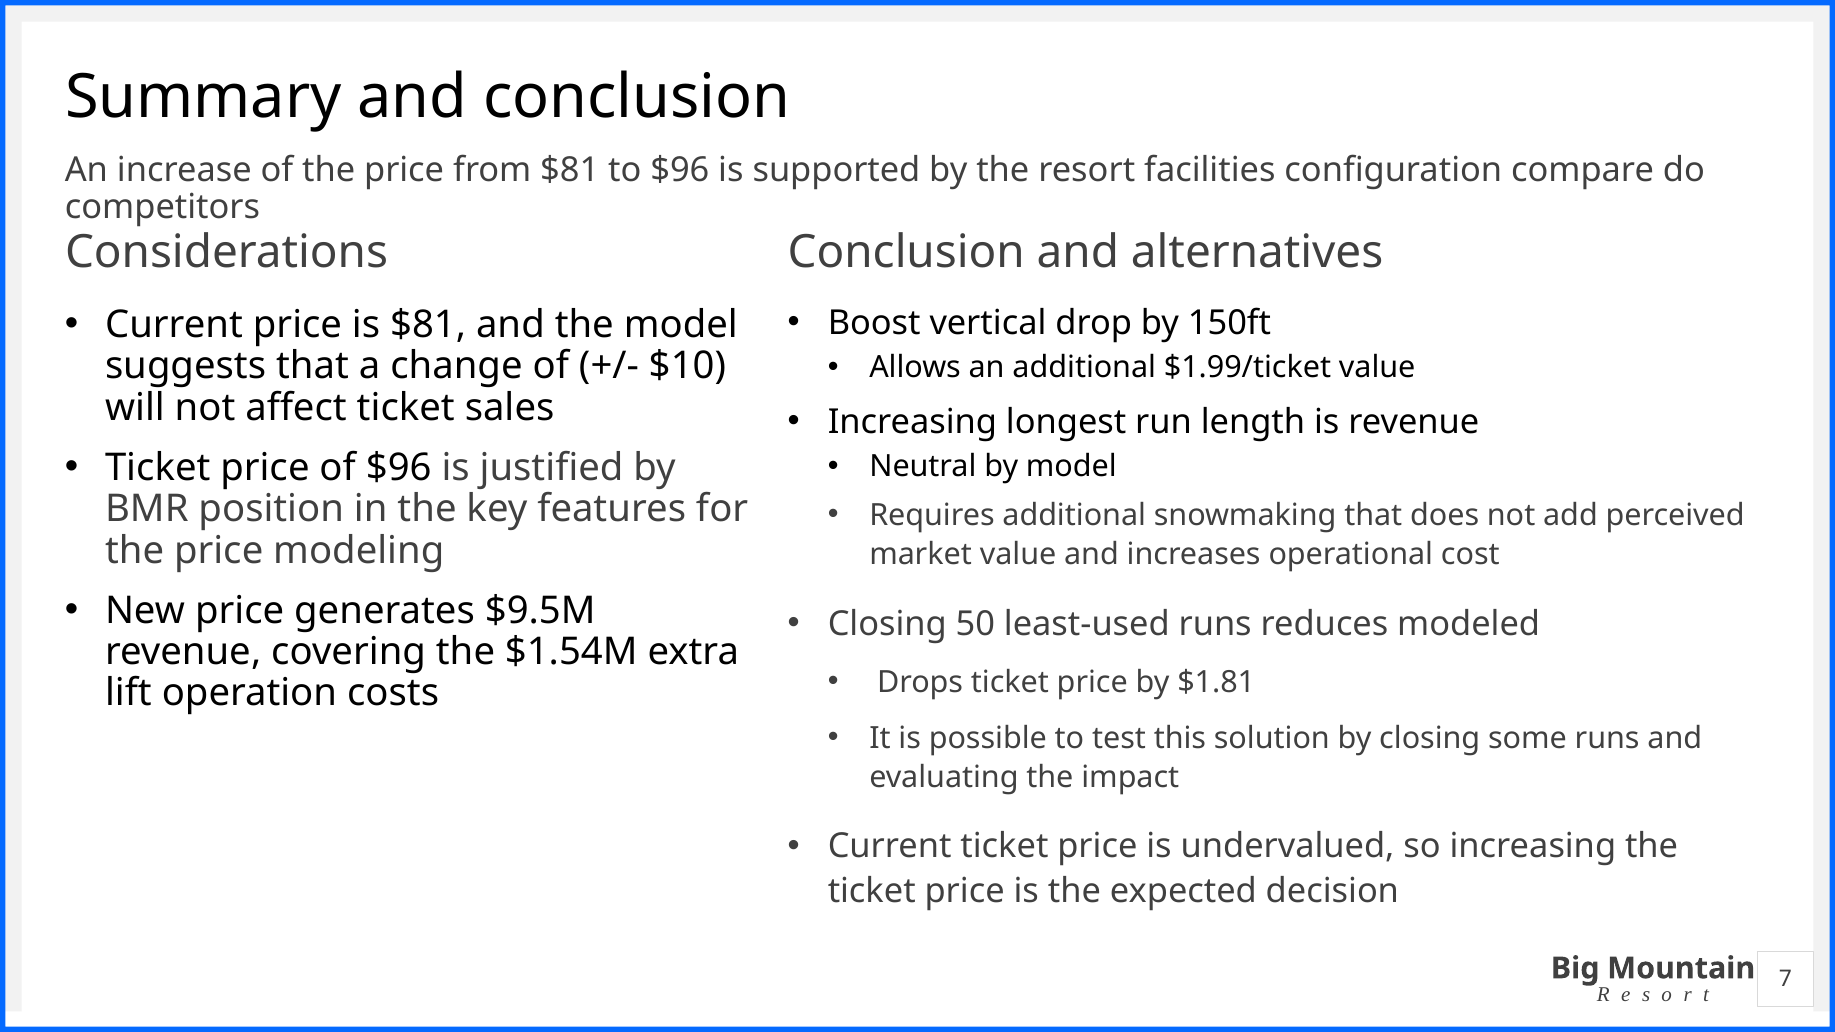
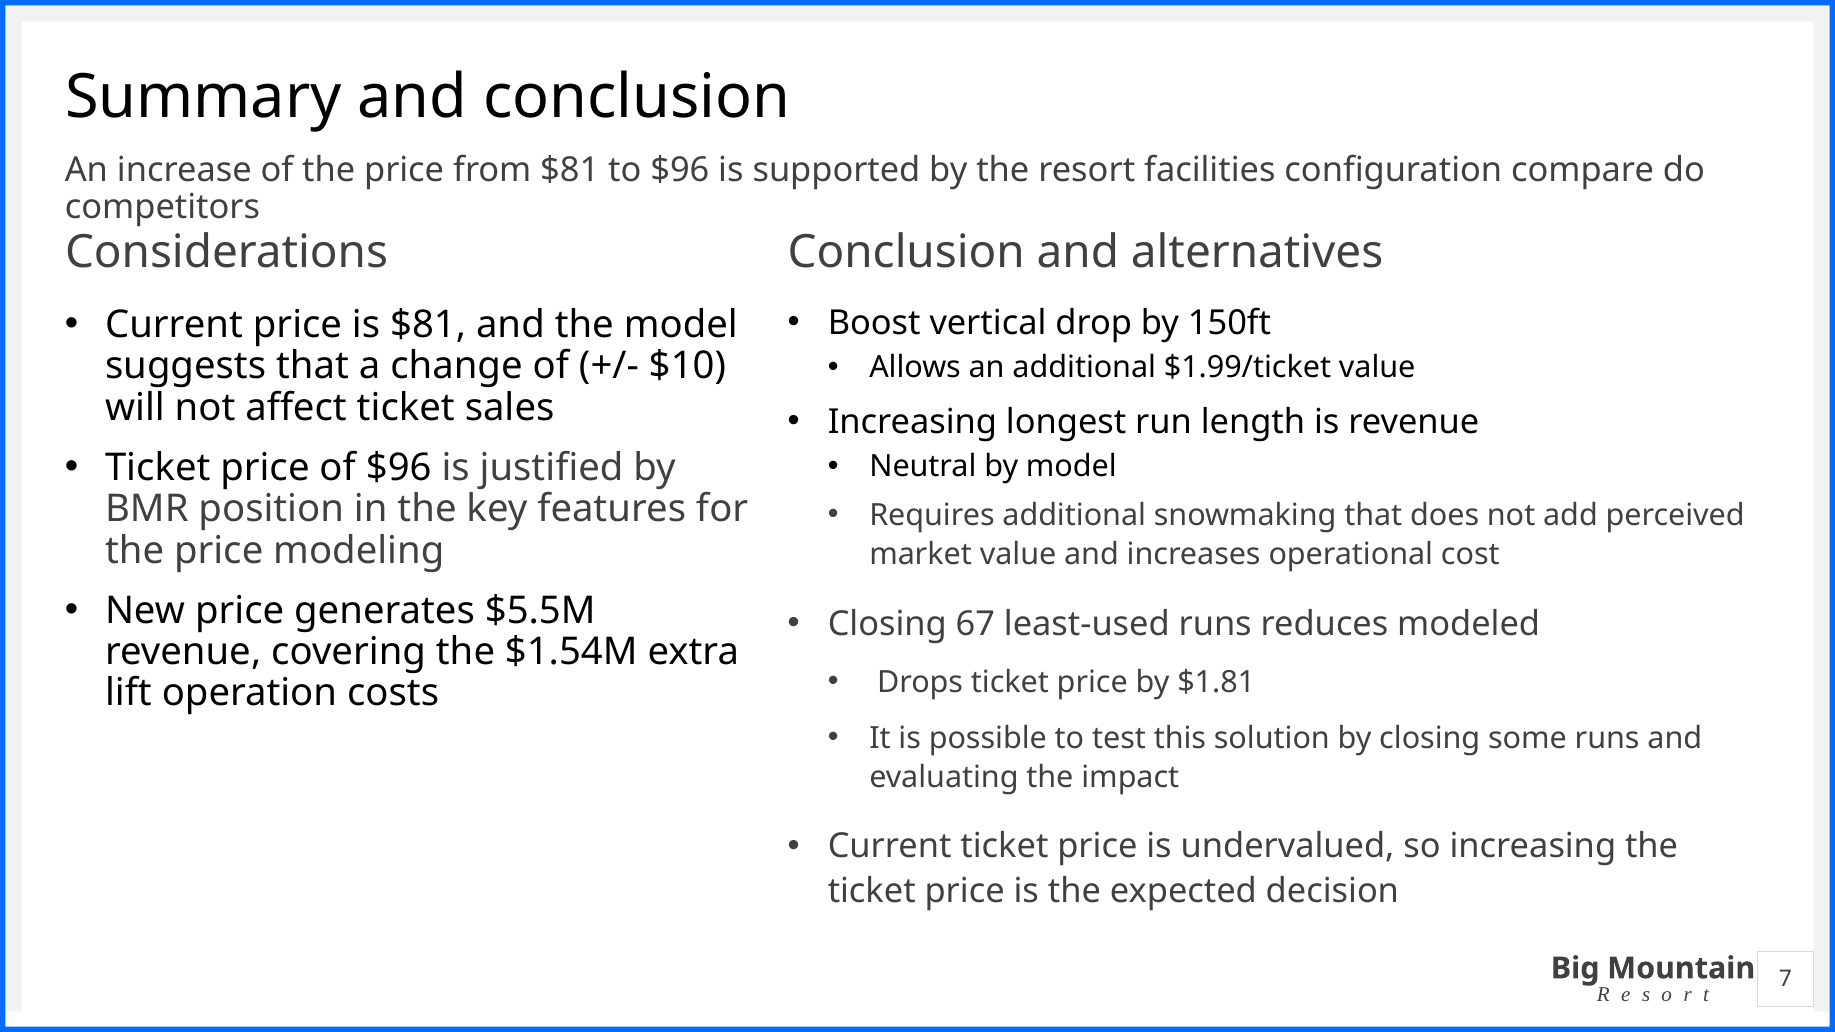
$9.5M: $9.5M -> $5.5M (540, 611)
50: 50 -> 67 (975, 624)
